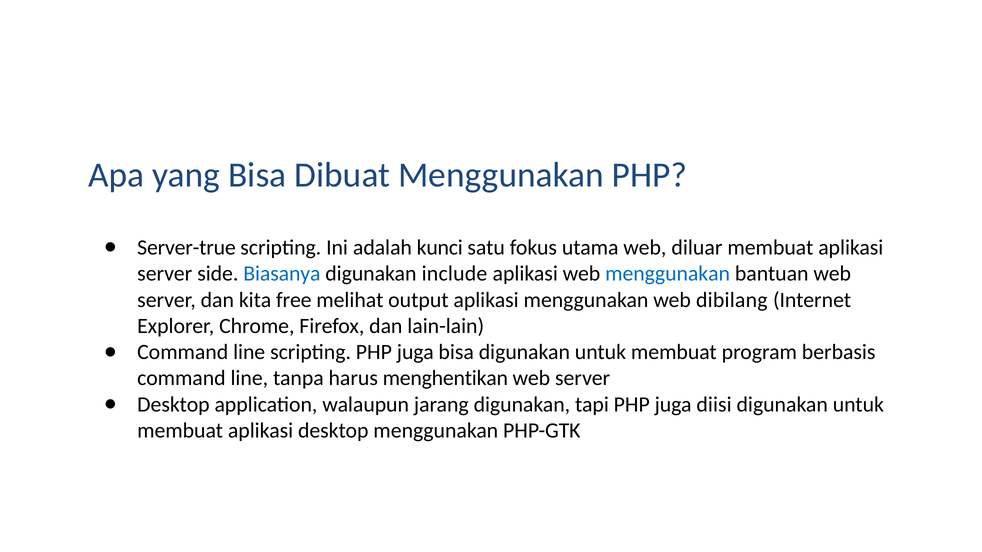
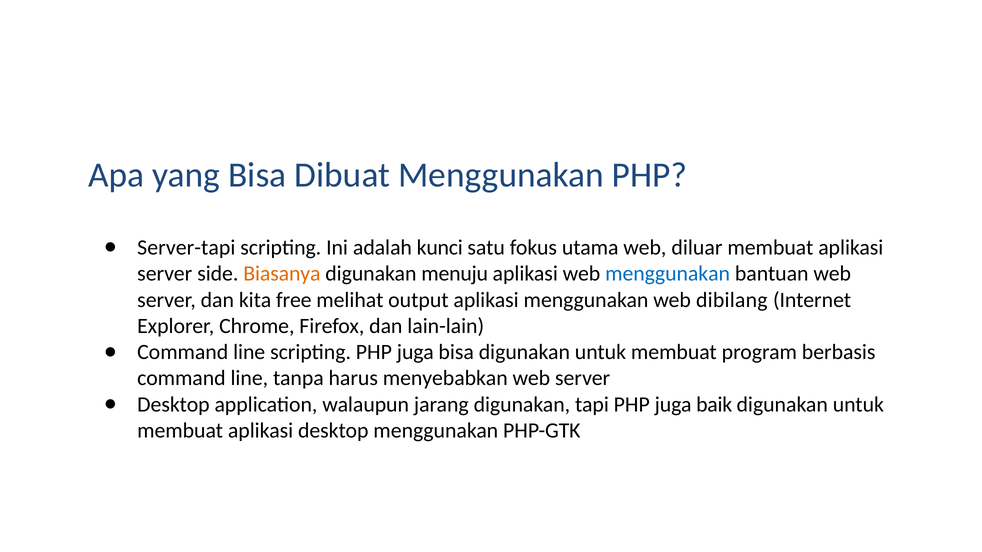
Server-true: Server-true -> Server-tapi (186, 248)
Biasanya colour: blue -> orange (282, 274)
include: include -> menuju (455, 274)
menghentikan: menghentikan -> menyebabkan (445, 379)
diisi: diisi -> baik (714, 405)
